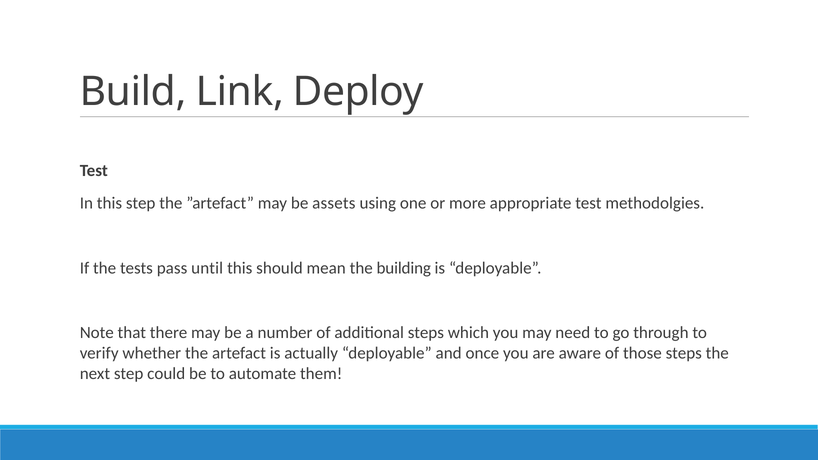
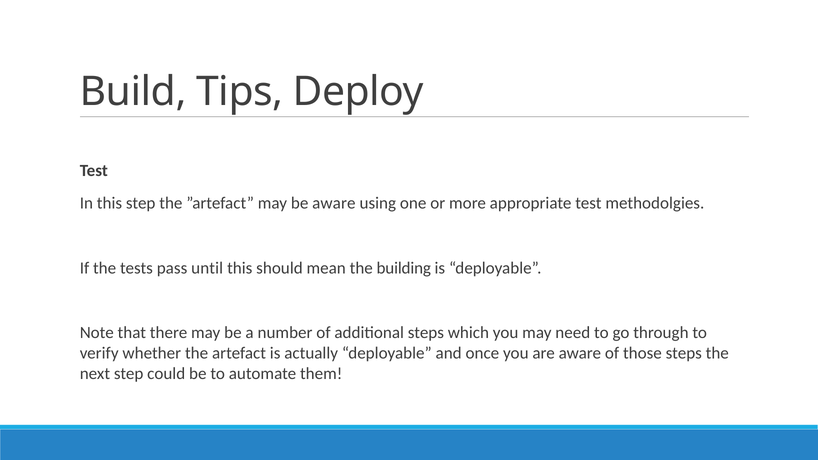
Link: Link -> Tips (240, 92)
be assets: assets -> aware (334, 203)
